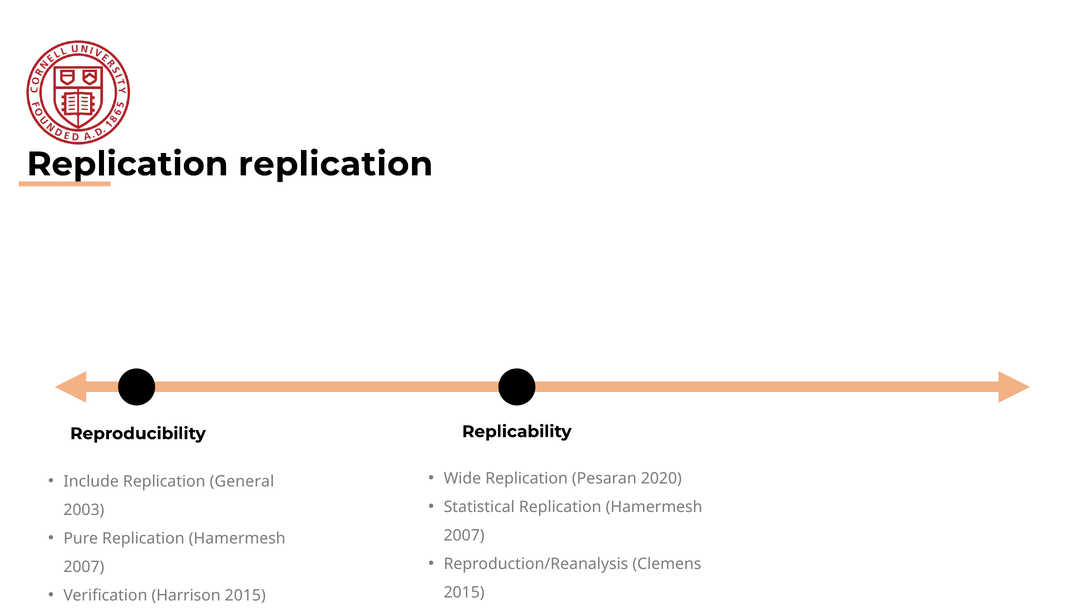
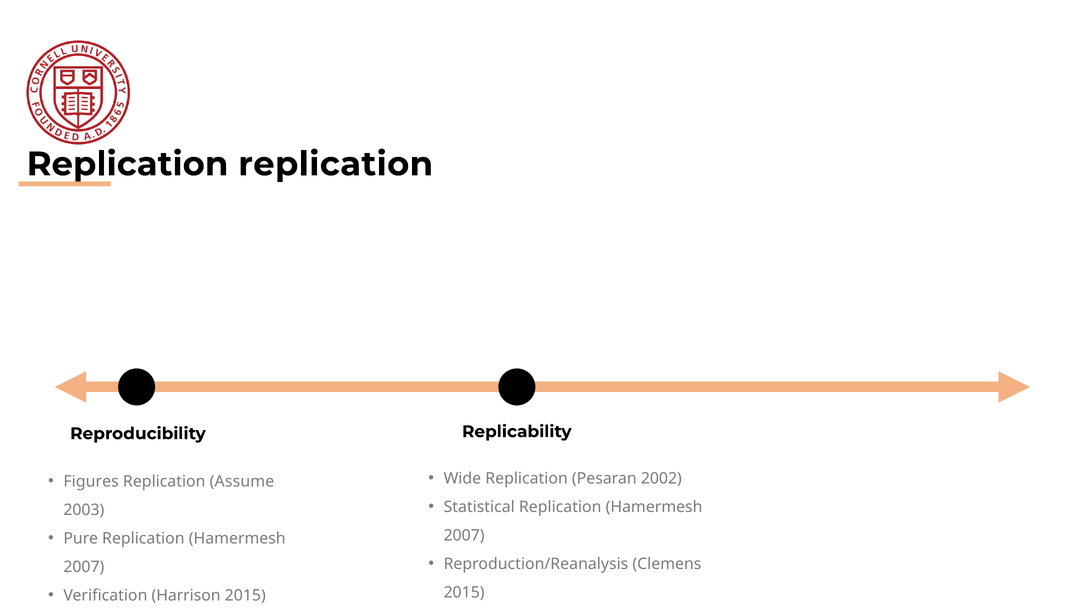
2020: 2020 -> 2002 (661, 478)
Include: Include -> Figures (91, 481)
General: General -> Assume (242, 481)
